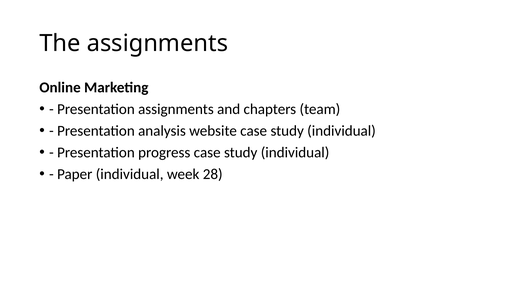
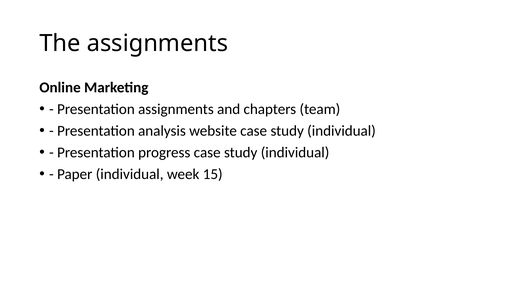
28: 28 -> 15 (213, 174)
